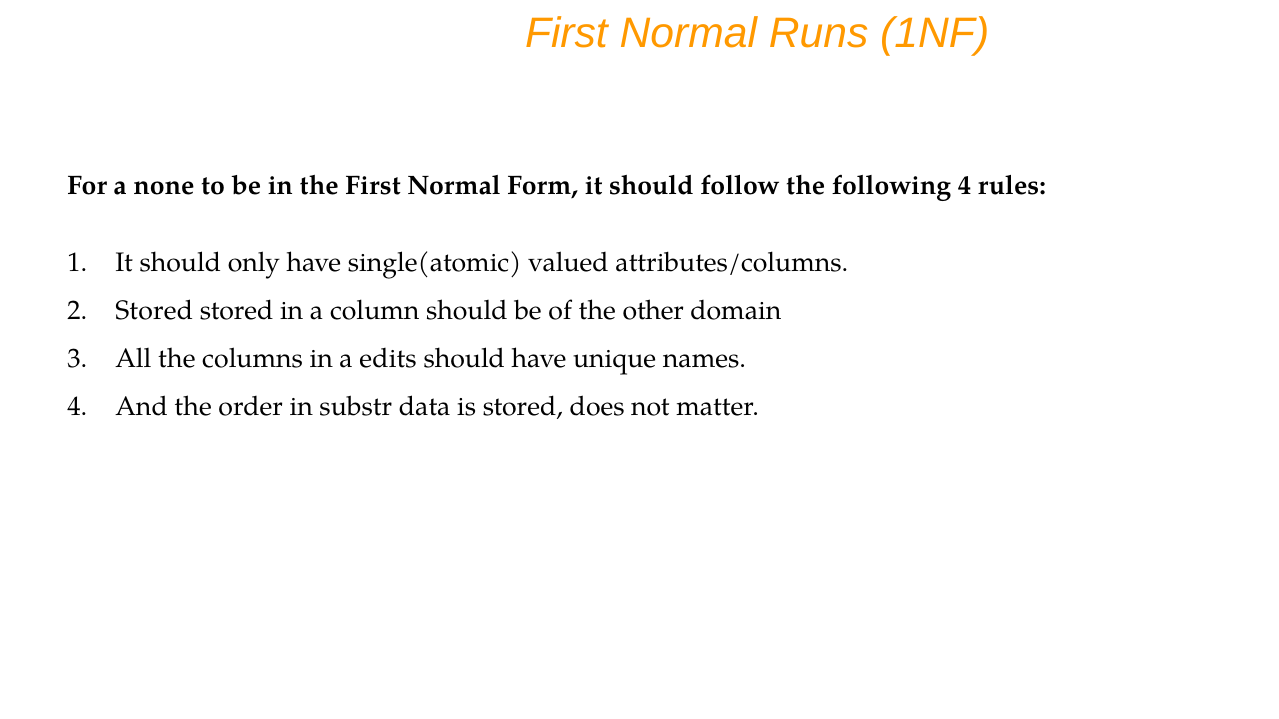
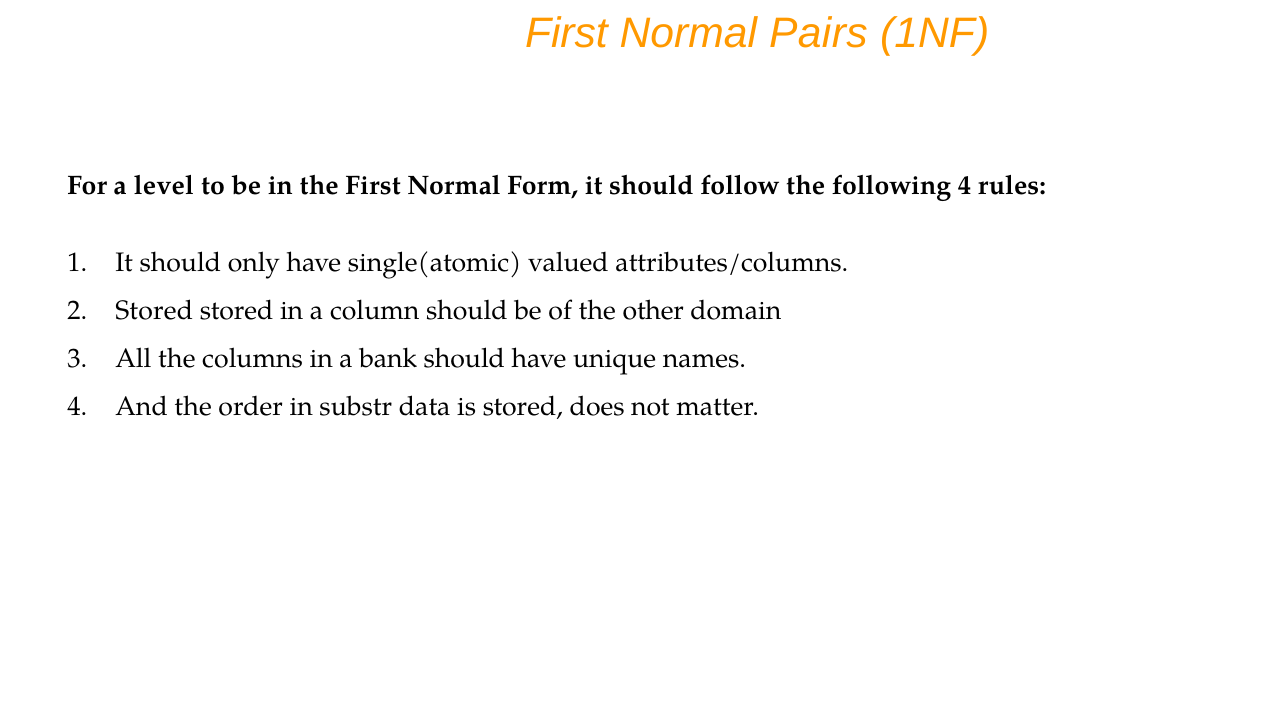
Runs: Runs -> Pairs (818, 33)
none: none -> level (164, 186)
edits: edits -> bank (388, 359)
